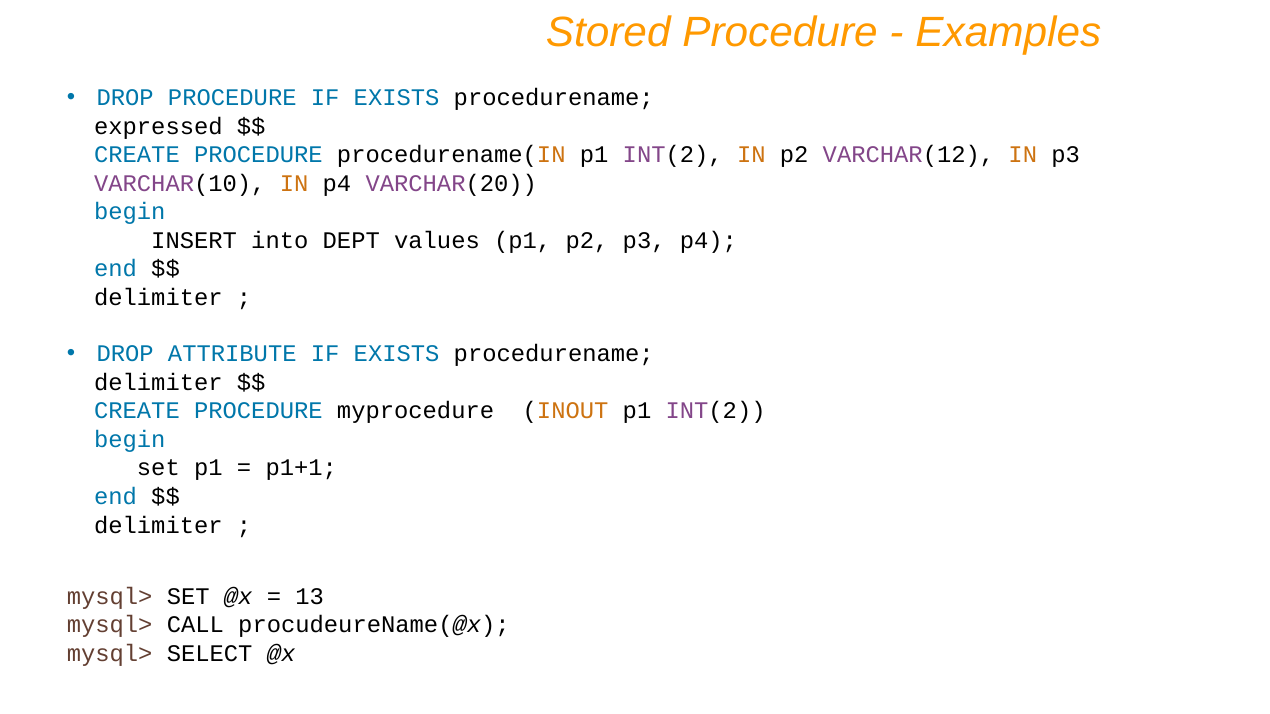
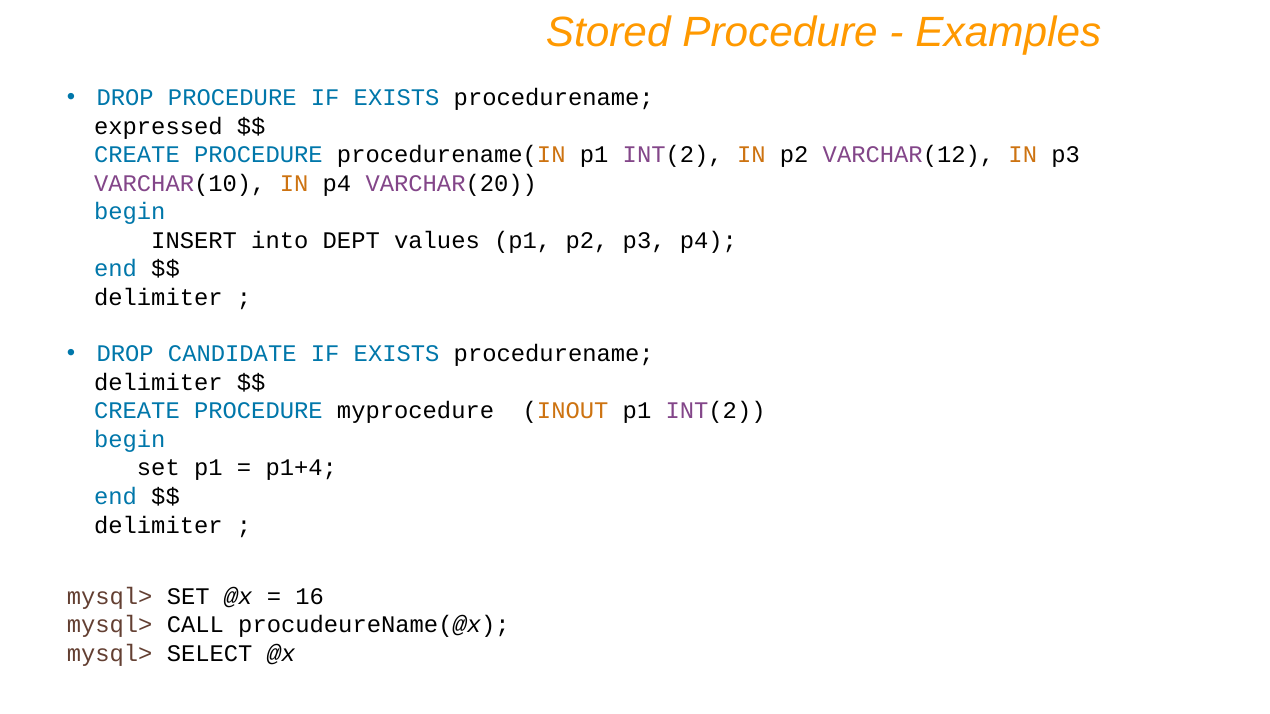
ATTRIBUTE: ATTRIBUTE -> CANDIDATE (232, 354)
p1+1: p1+1 -> p1+4 (301, 468)
13: 13 -> 16 (310, 597)
